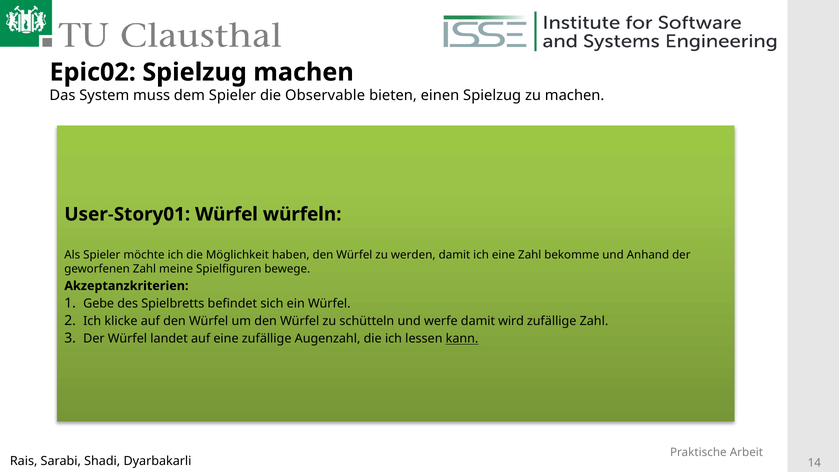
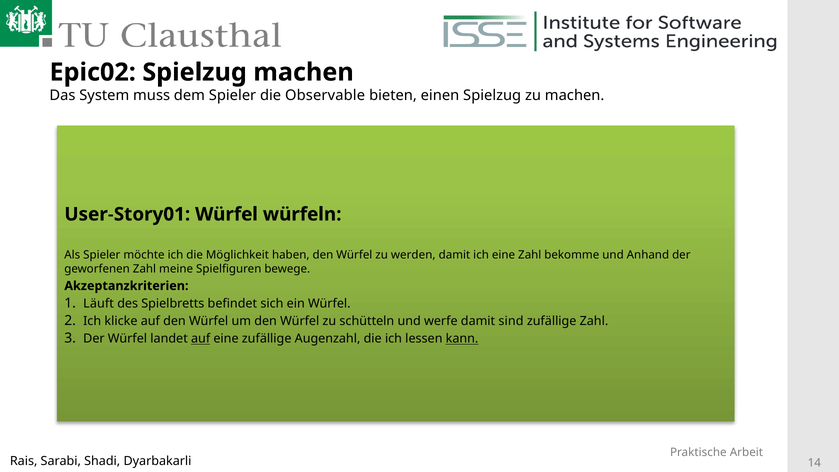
Gebe: Gebe -> Läuft (99, 303)
wird: wird -> sind (511, 321)
auf underline: none -> present (201, 339)
